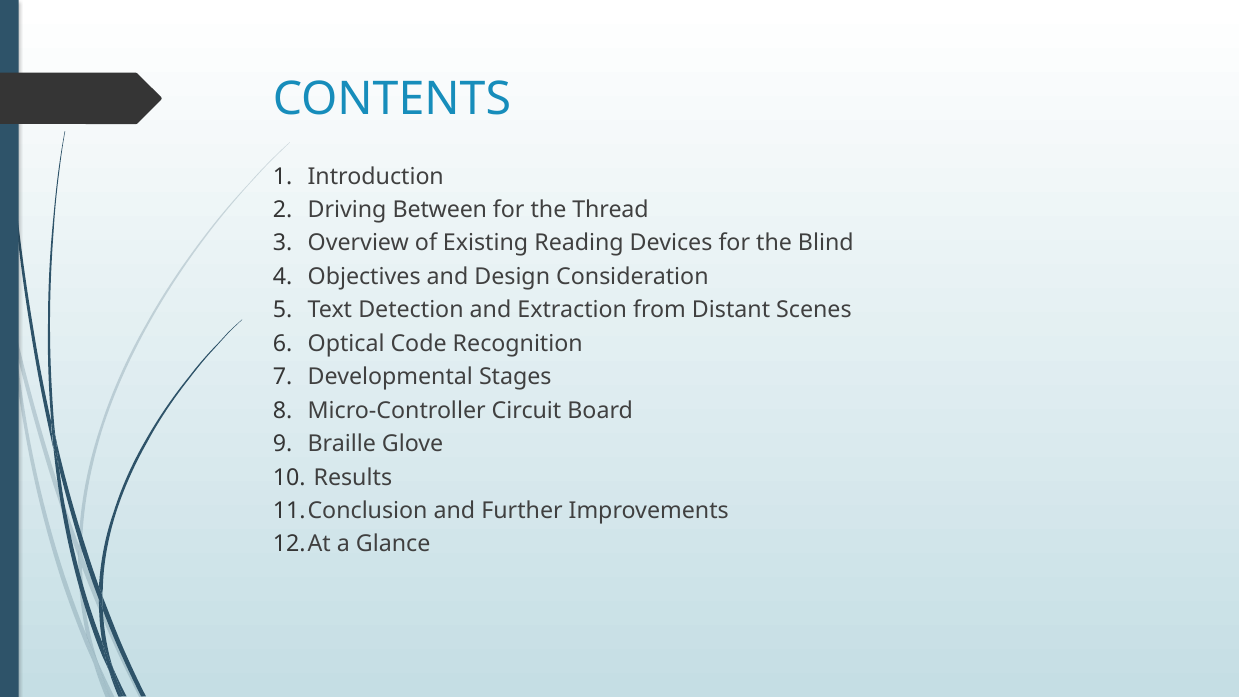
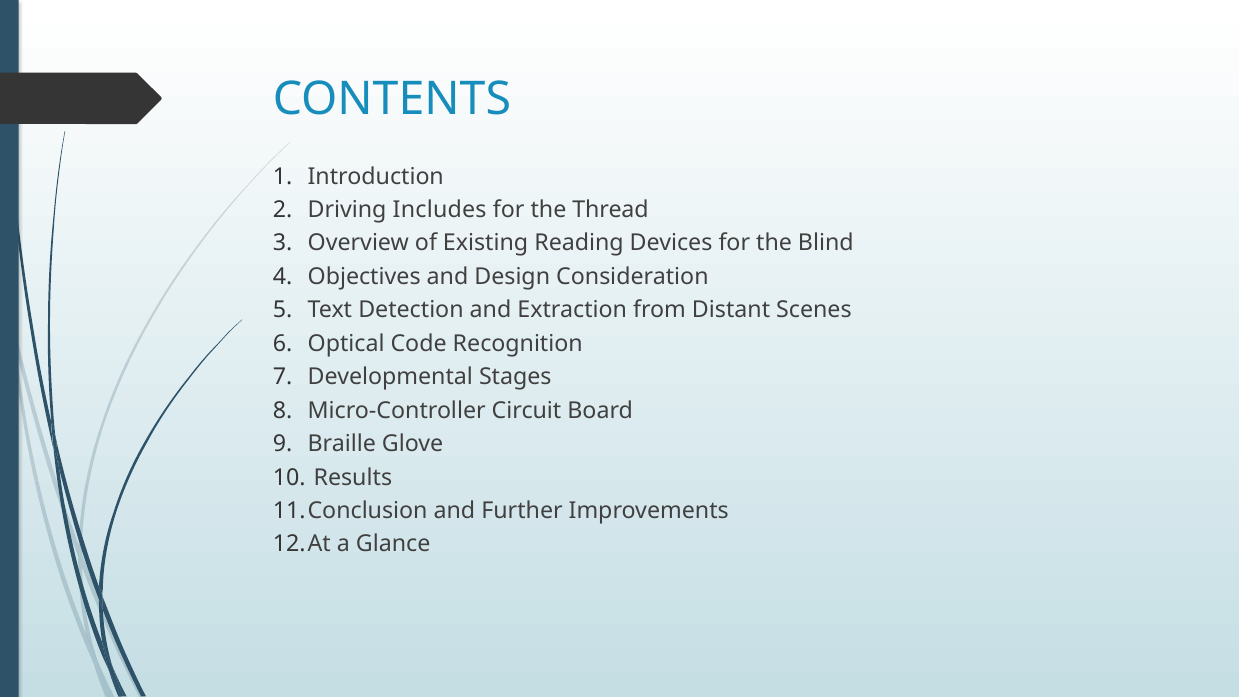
Between: Between -> Includes (440, 210)
